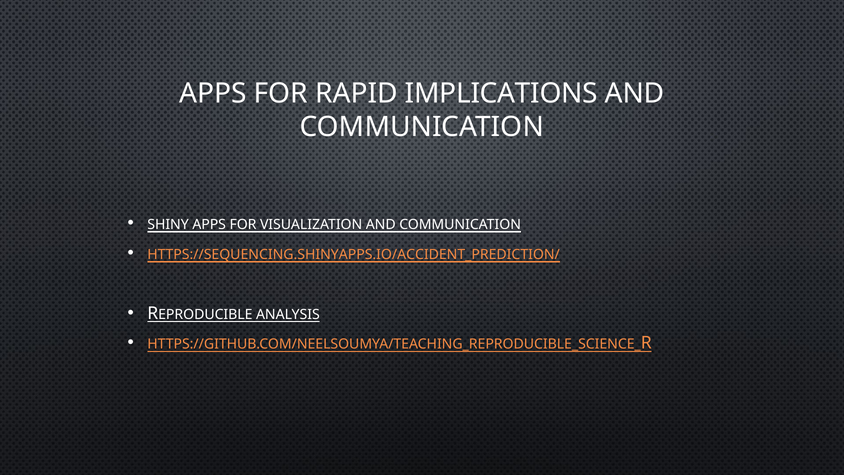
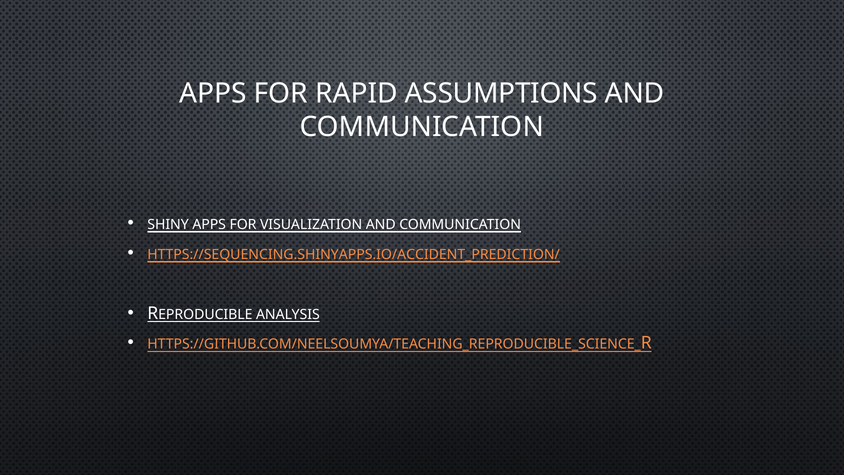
IMPLICATIONS: IMPLICATIONS -> ASSUMPTIONS (501, 93)
